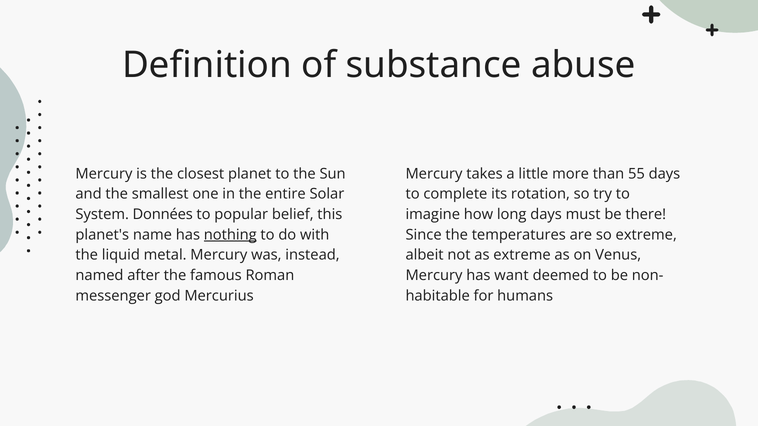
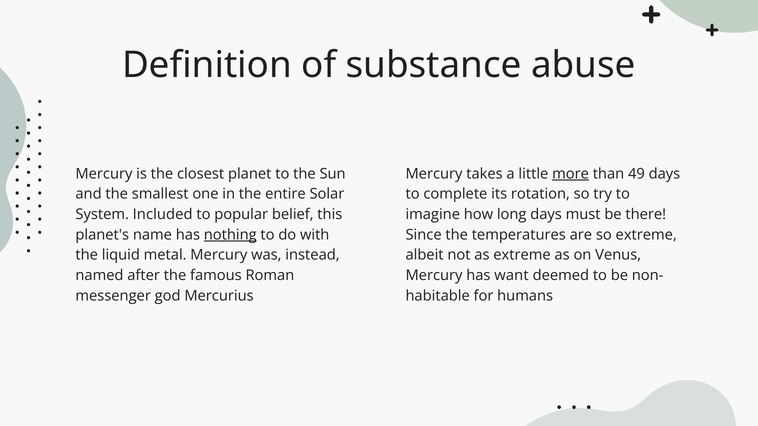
more underline: none -> present (571, 174)
55: 55 -> 49 (636, 174)
Données: Données -> Included (163, 215)
